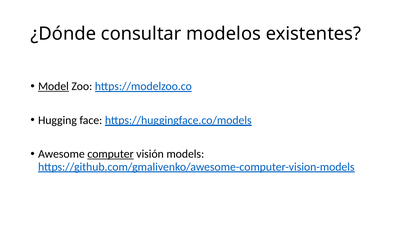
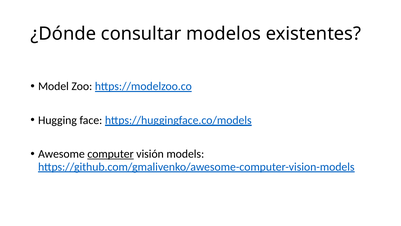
Model underline: present -> none (53, 86)
